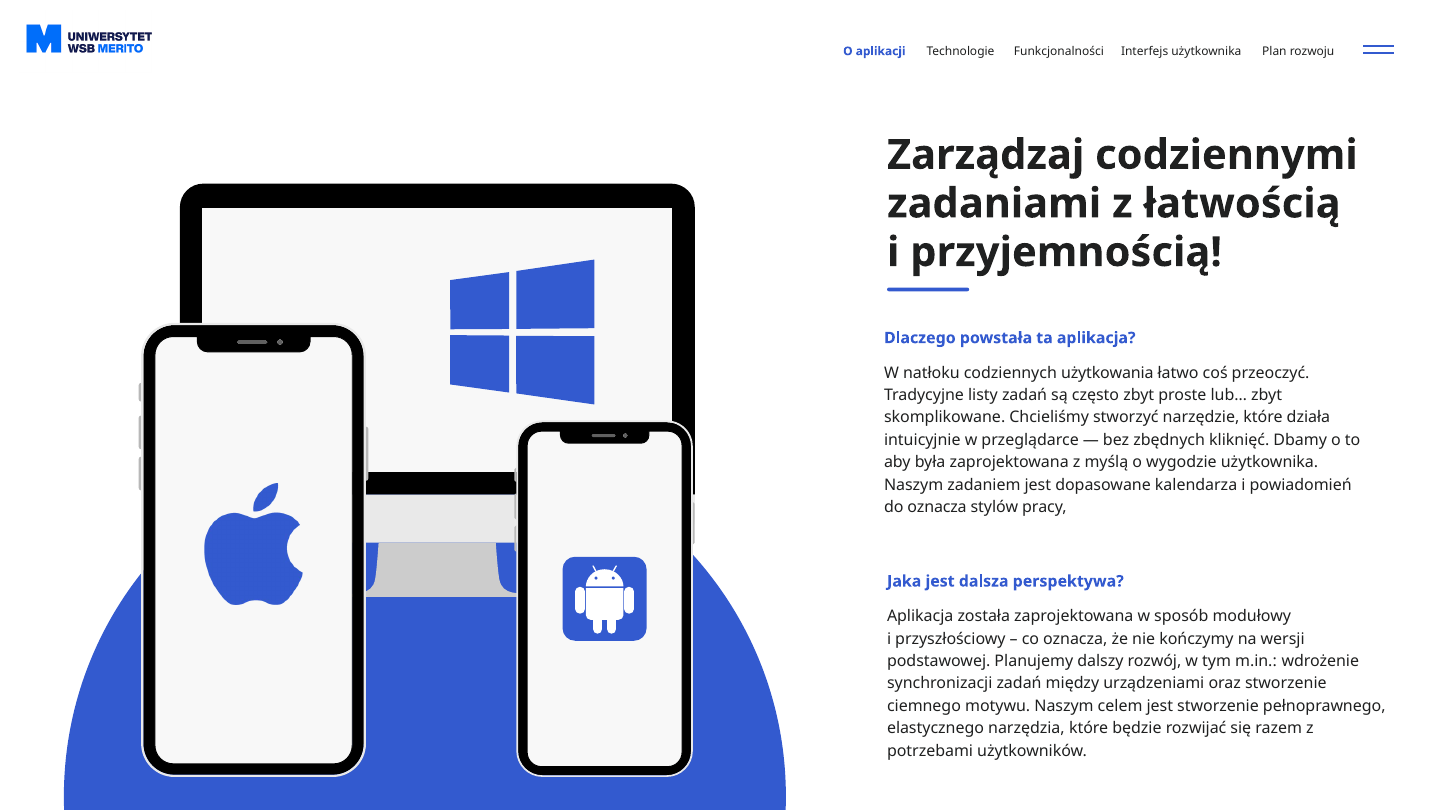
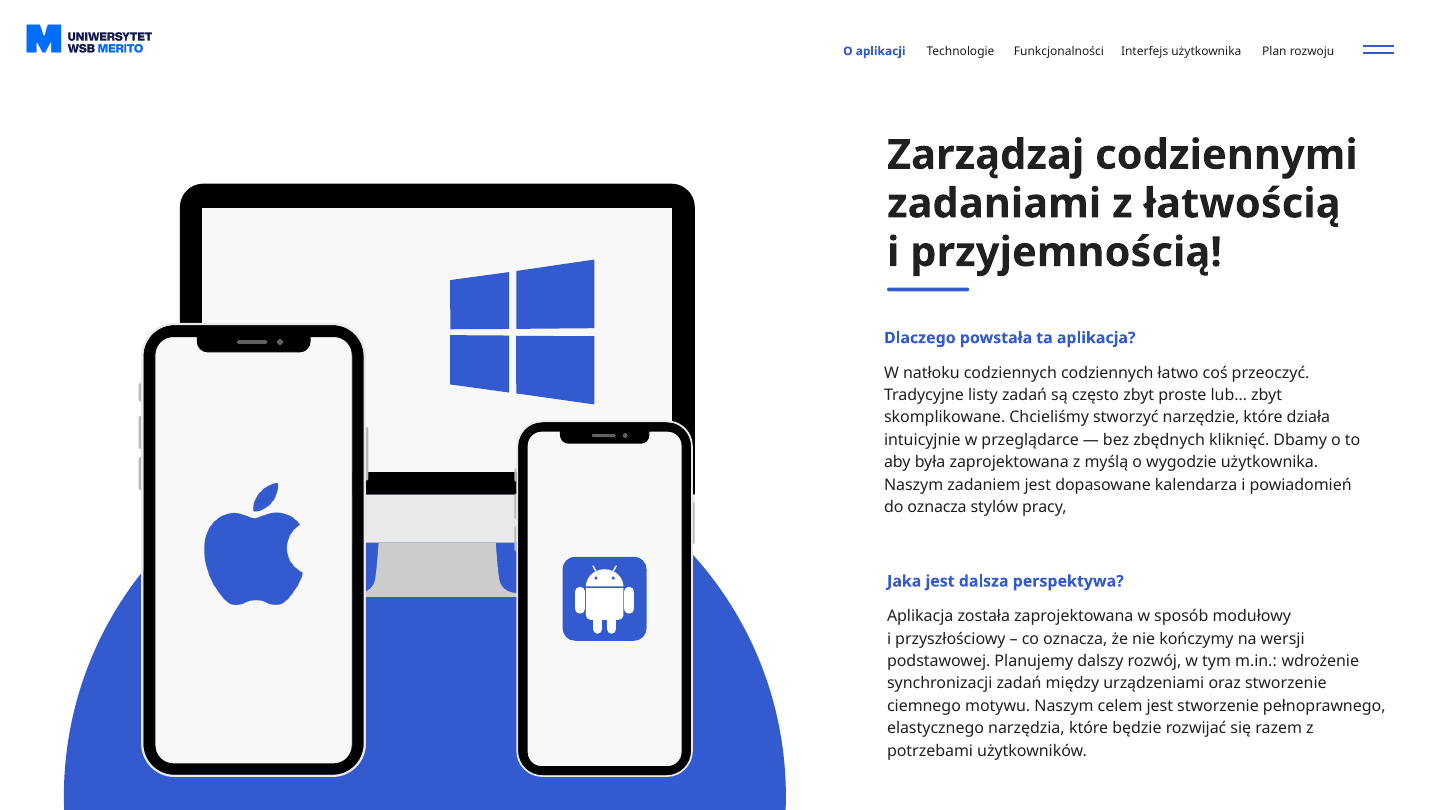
codziennych użytkowania: użytkowania -> codziennych (1107, 373)
